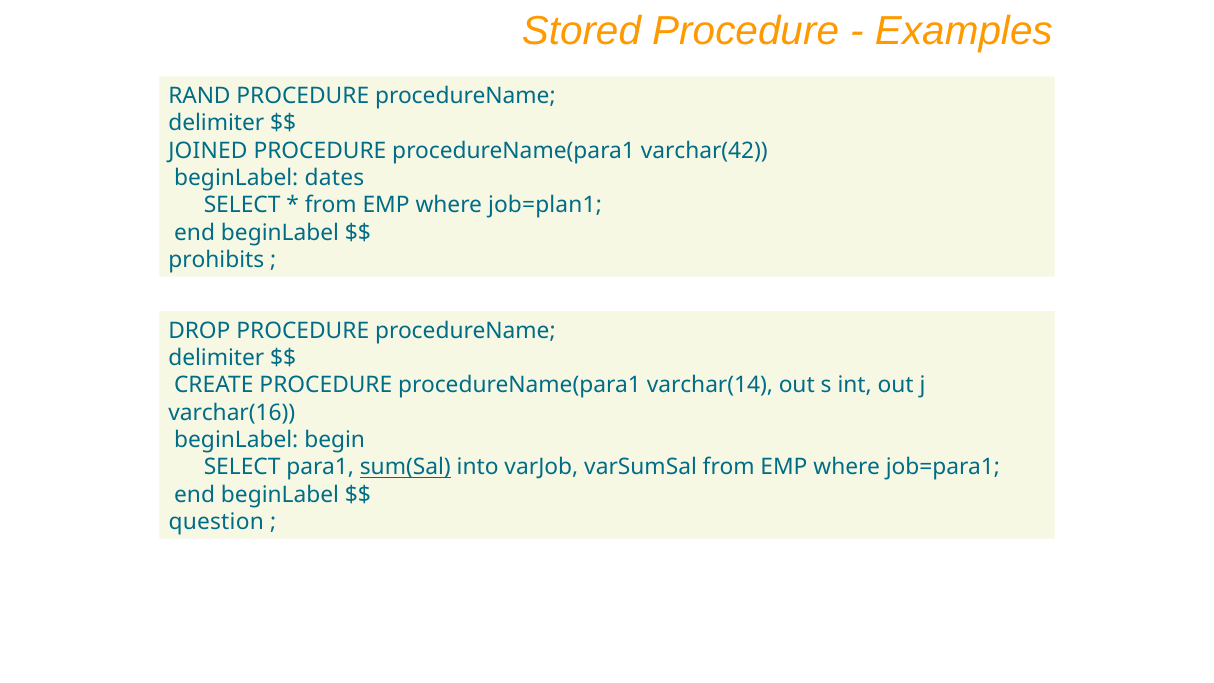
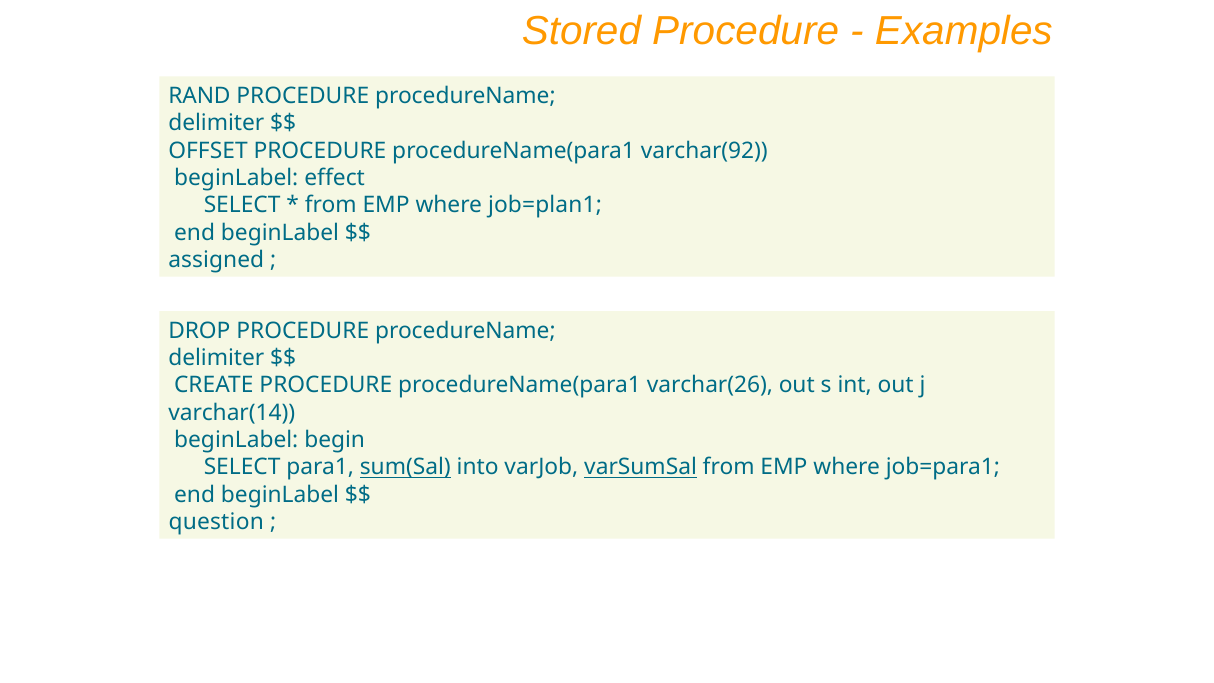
JOINED: JOINED -> OFFSET (208, 151)
varchar(42: varchar(42 -> varchar(92 (704, 151)
dates: dates -> effect (335, 178)
prohibits: prohibits -> assigned (216, 260)
varchar(14: varchar(14 -> varchar(26 (710, 385)
varchar(16: varchar(16 -> varchar(14 (232, 413)
varSumSal underline: none -> present (641, 467)
